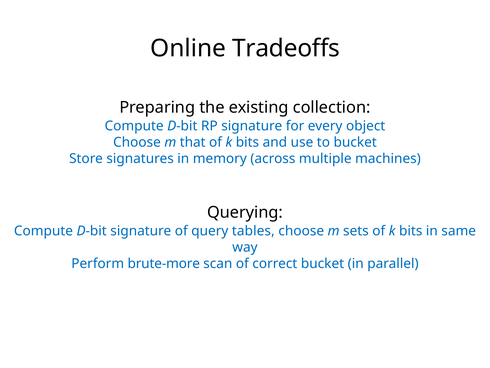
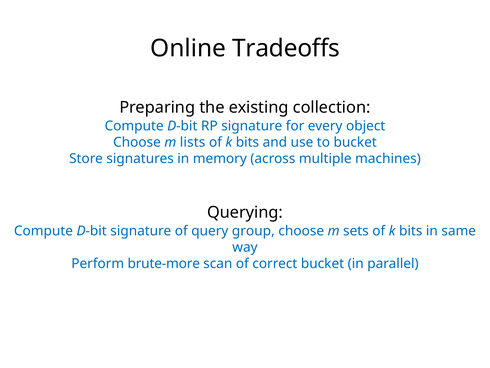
that: that -> lists (193, 142)
tables: tables -> group (253, 231)
